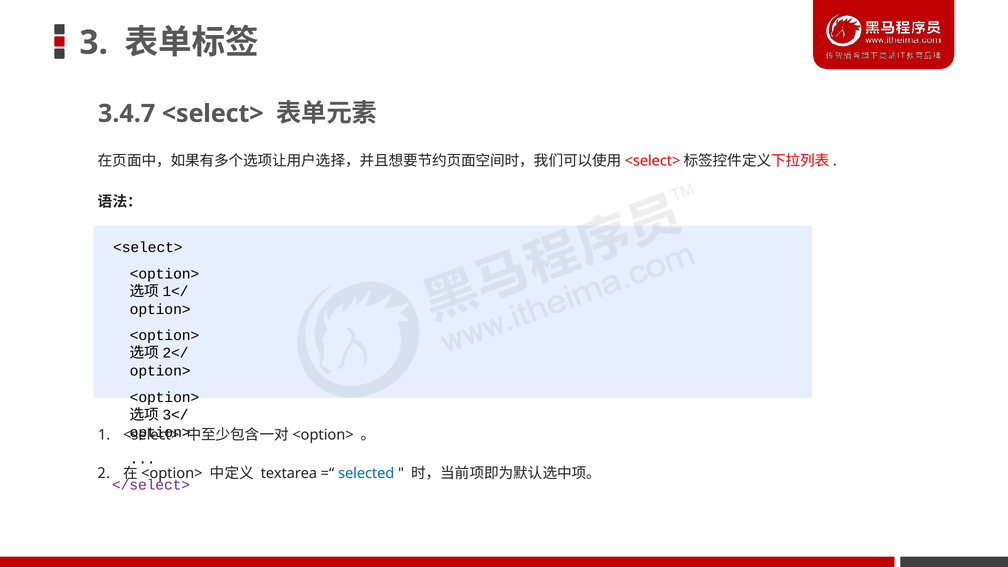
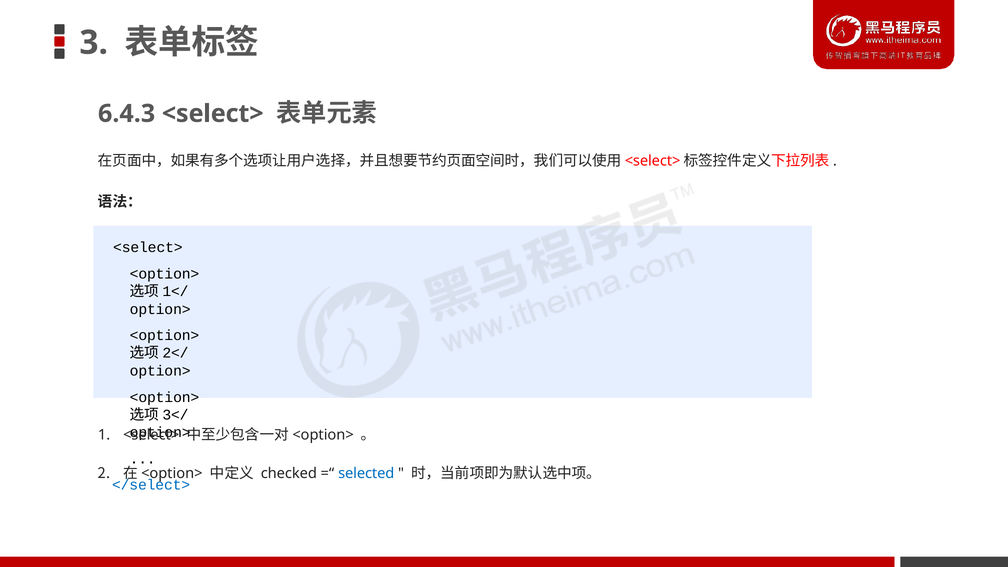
3.4.7: 3.4.7 -> 6.4.3 (127, 114)
textarea: textarea -> checked (289, 473)
</select> colour: purple -> blue (151, 485)
